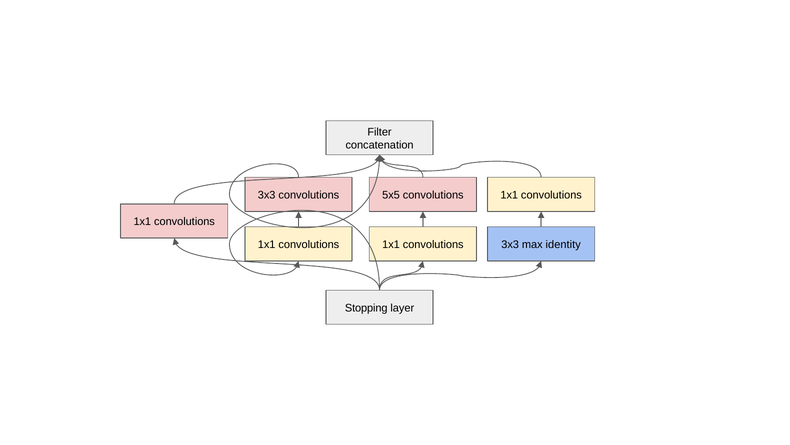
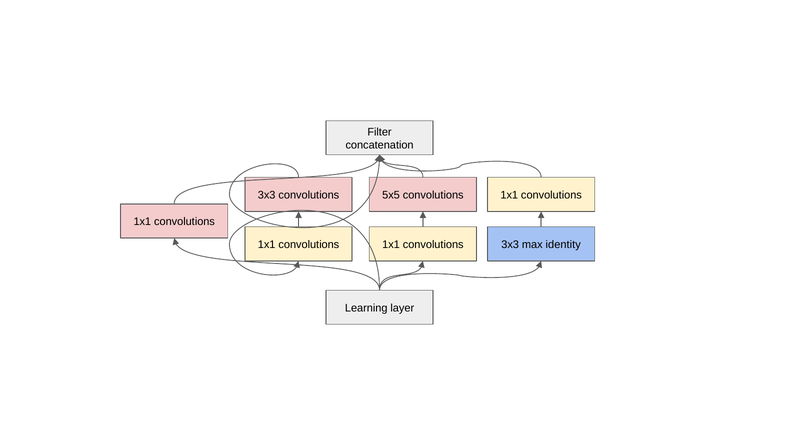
Stopping: Stopping -> Learning (366, 308)
